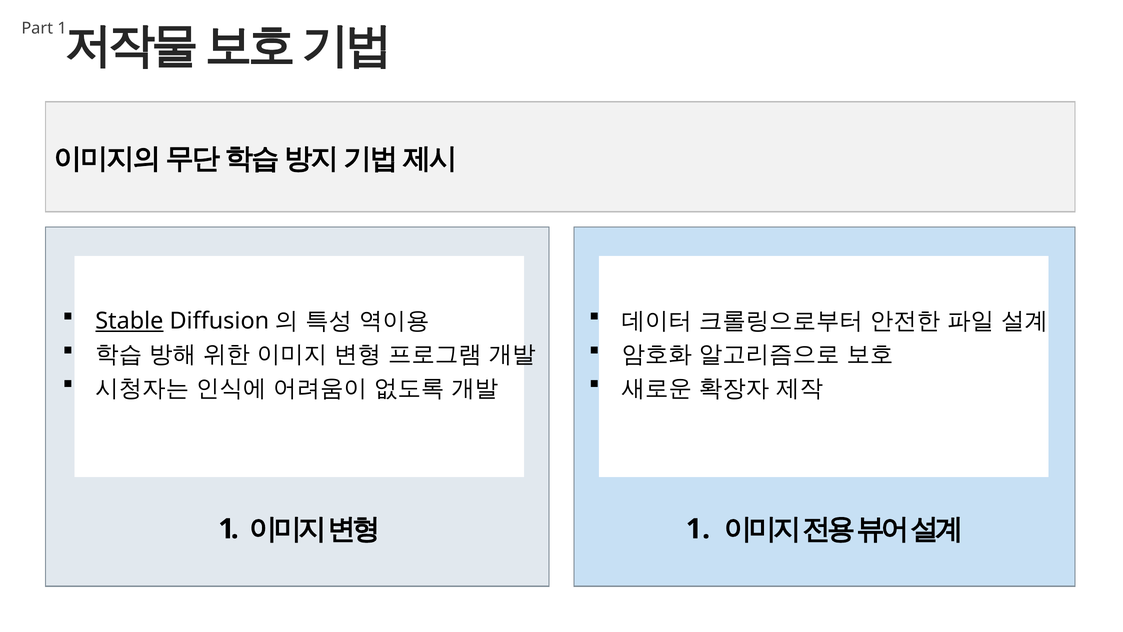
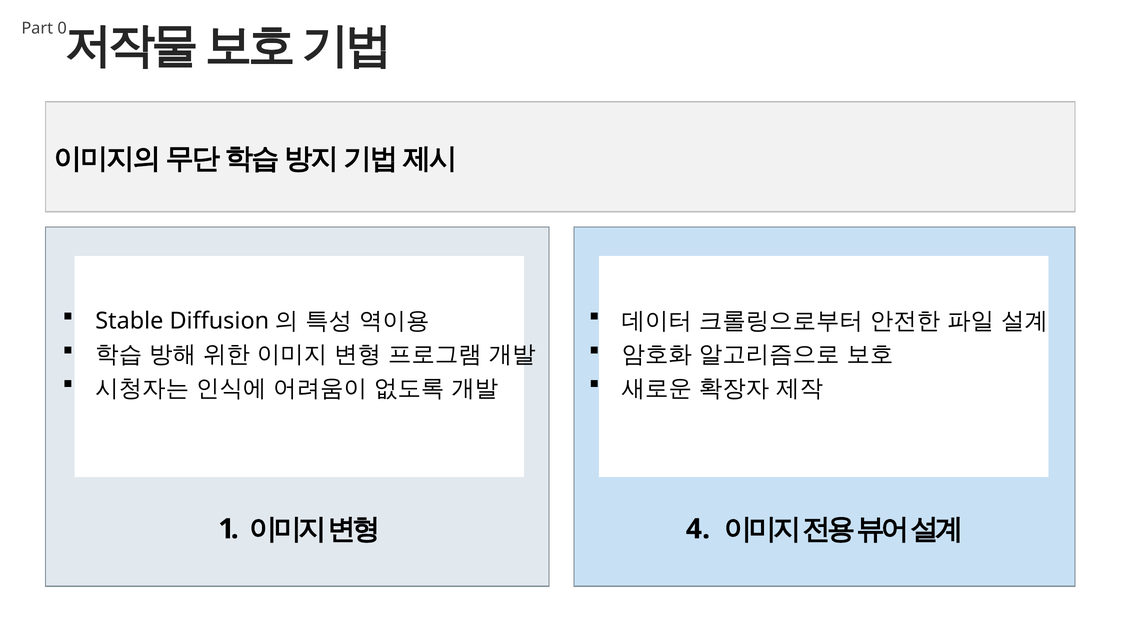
Part 1: 1 -> 0 (62, 28)
Stable underline: present -> none (129, 321)
1: 1 -> 4 (694, 529)
